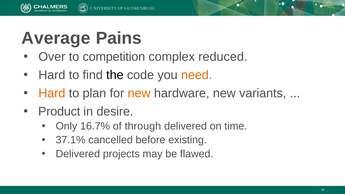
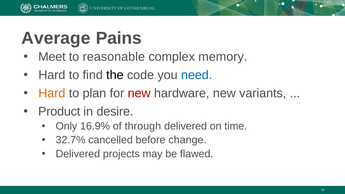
Over: Over -> Meet (52, 57)
competition: competition -> reasonable (114, 57)
reduced: reduced -> memory (223, 57)
need colour: orange -> blue (197, 75)
new colour: orange -> red (139, 93)
16.7%: 16.7% -> 16.9% (95, 126)
37.1%: 37.1% -> 32.7% (71, 140)
existing: existing -> change (187, 140)
